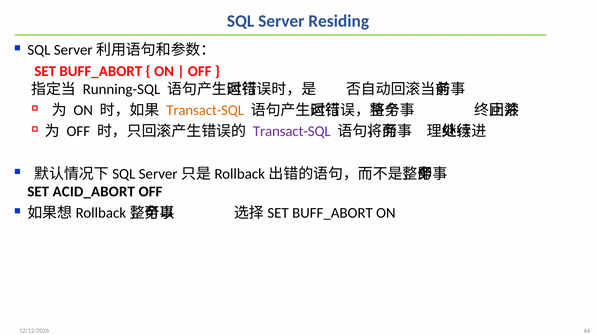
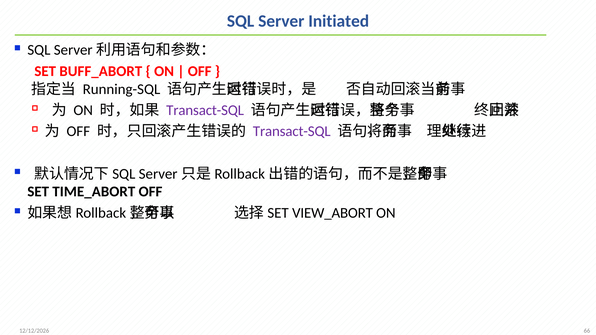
Residing: Residing -> Initiated (339, 21)
Transact-SQL colour: orange -> purple (205, 110)
ACID_ABORT: ACID_ABORT -> TIME_ABORT (94, 192)
BUFF_ABORT: BUFF_ABORT -> VIEW_ABORT (332, 213)
